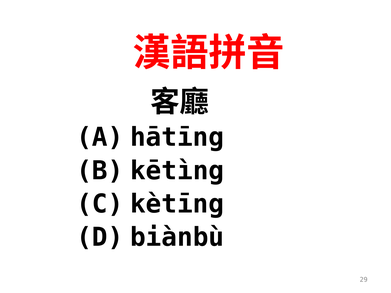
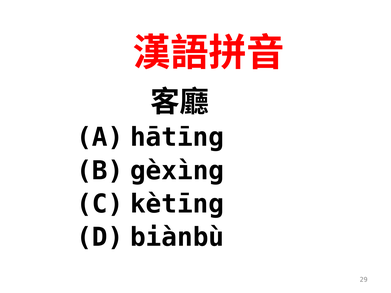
kētìng: kētìng -> gèxìng (177, 171)
